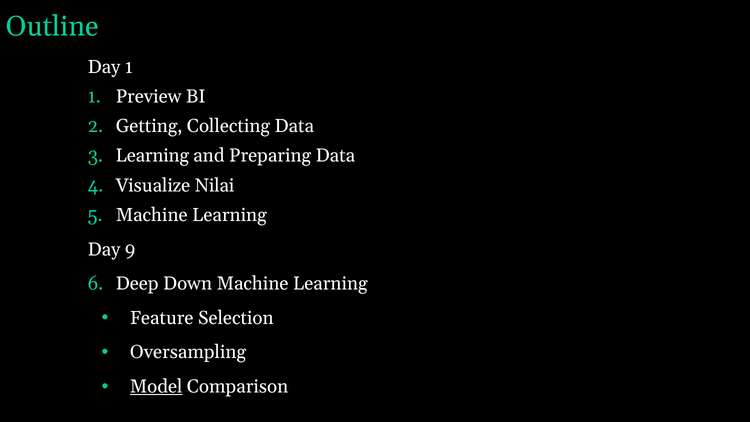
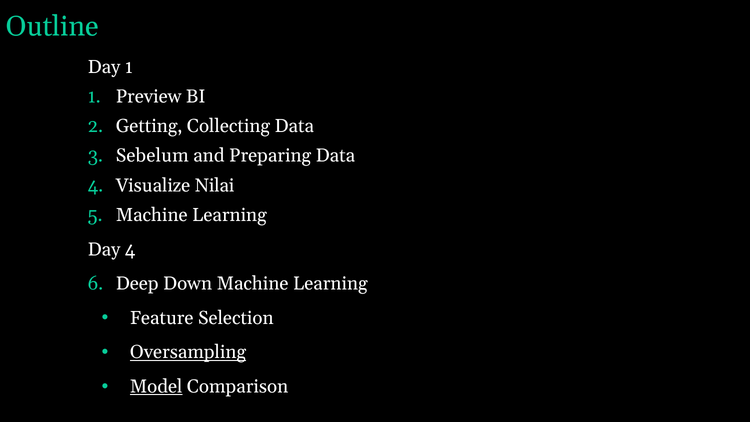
Learning: Learning -> Sebelum (152, 156)
Day 9: 9 -> 4 (130, 249)
Oversampling underline: none -> present (188, 352)
